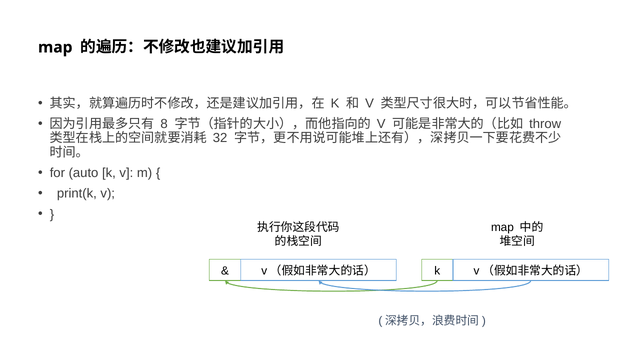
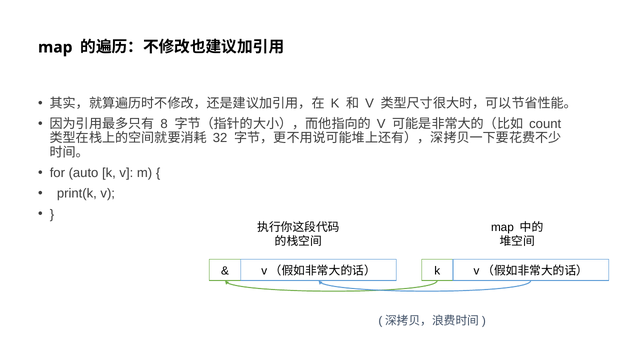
throw: throw -> count (545, 124)
